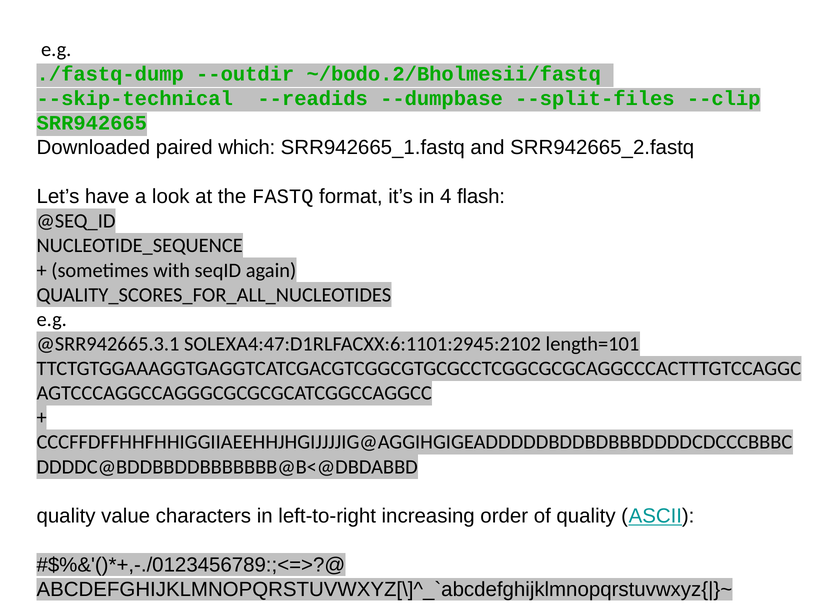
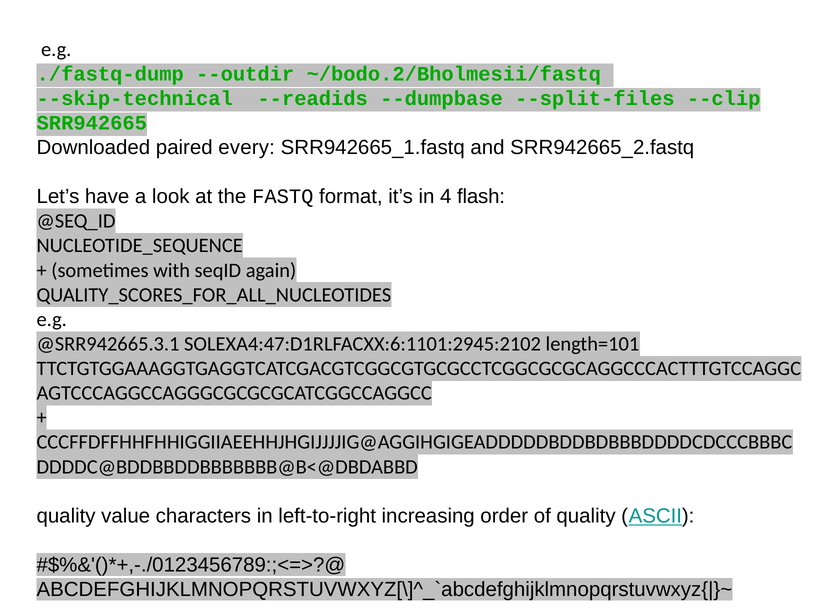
which: which -> every (247, 147)
